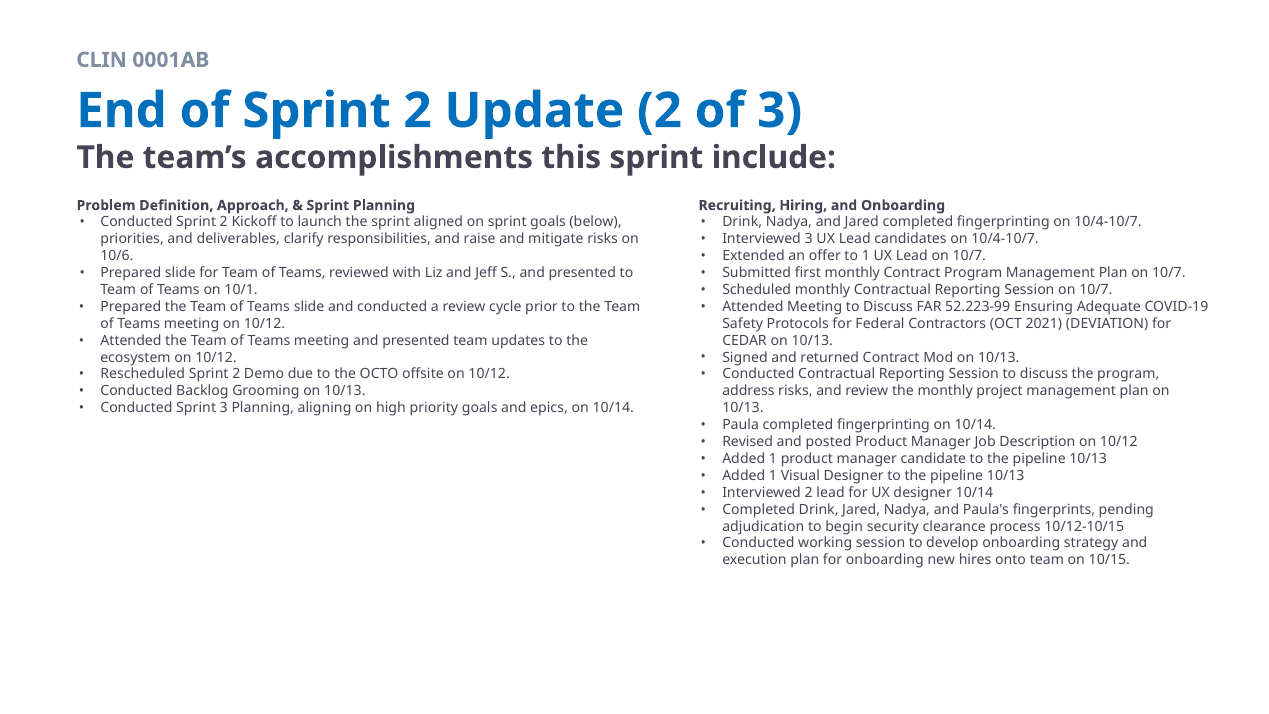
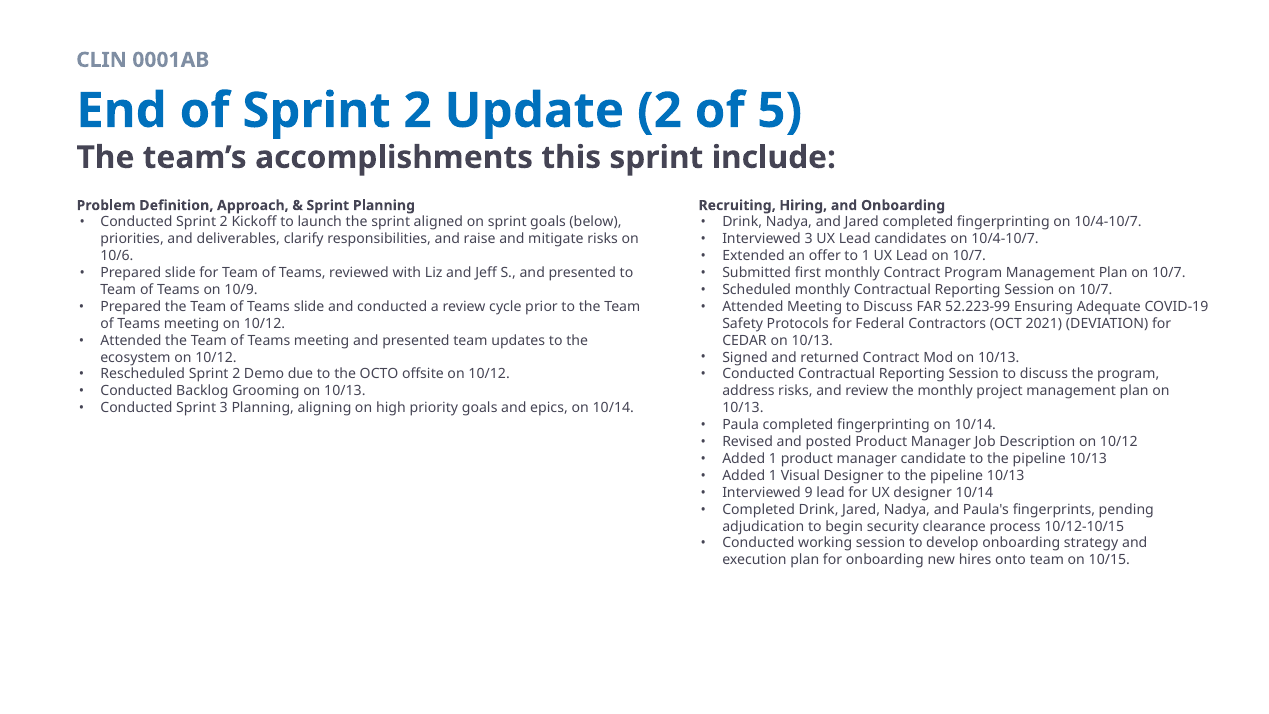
of 3: 3 -> 5 (780, 111)
10/1: 10/1 -> 10/9 (241, 290)
Interviewed 2: 2 -> 9 (809, 492)
